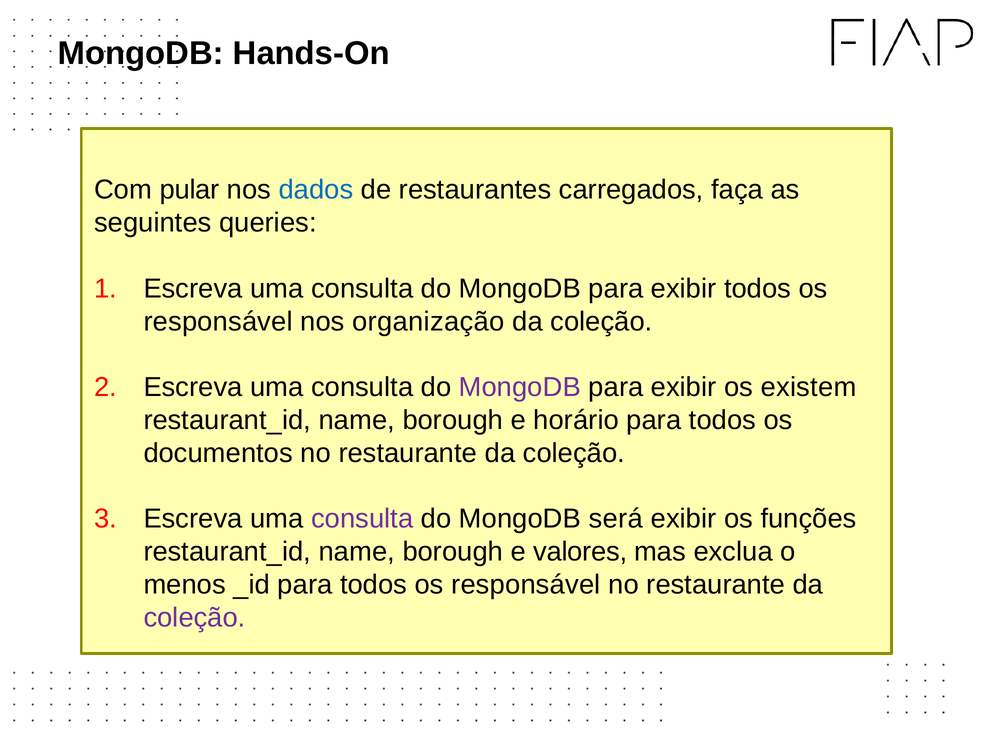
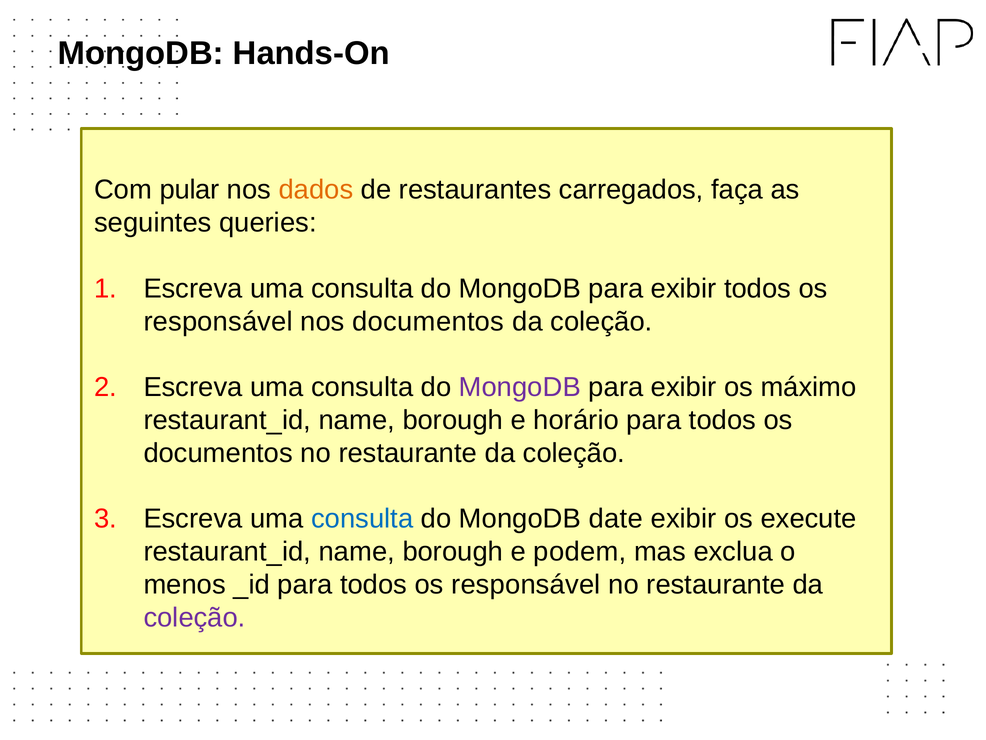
dados colour: blue -> orange (316, 190)
nos organização: organização -> documentos (428, 321)
existem: existem -> máximo (809, 387)
consulta colour: purple -> blue (362, 519)
será: será -> date (616, 519)
funções: funções -> execute (809, 519)
valores: valores -> podem (580, 551)
